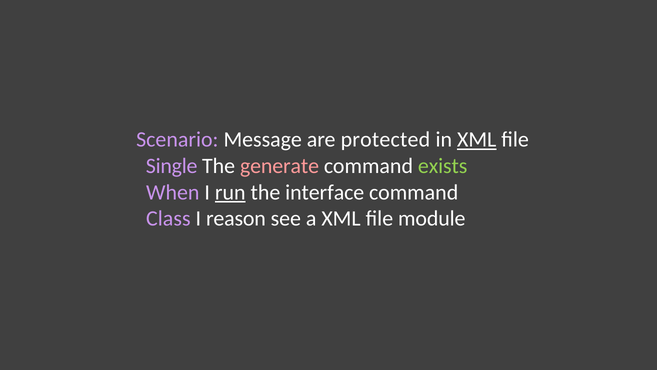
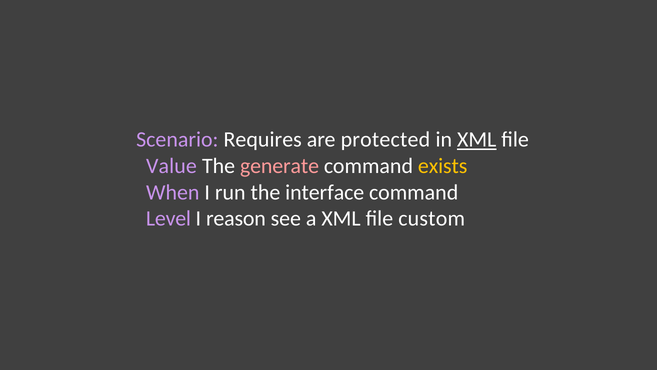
Message: Message -> Requires (263, 140)
Single: Single -> Value (171, 166)
exists colour: light green -> yellow (443, 166)
run underline: present -> none (230, 192)
Class: Class -> Level (168, 218)
module: module -> custom (432, 218)
